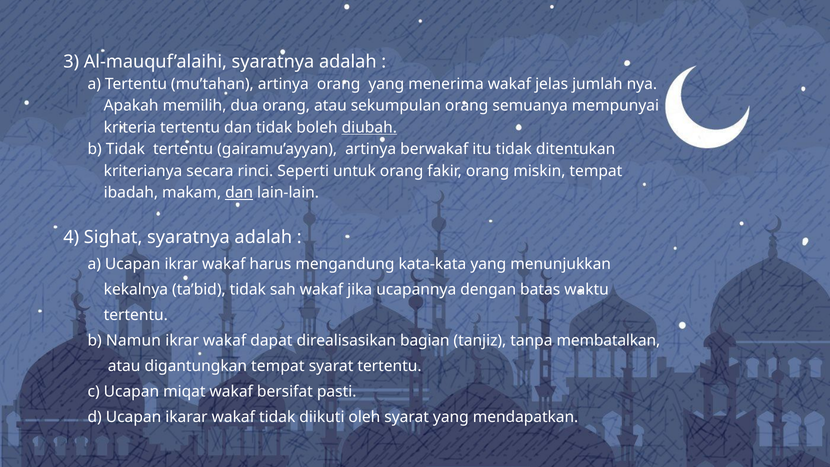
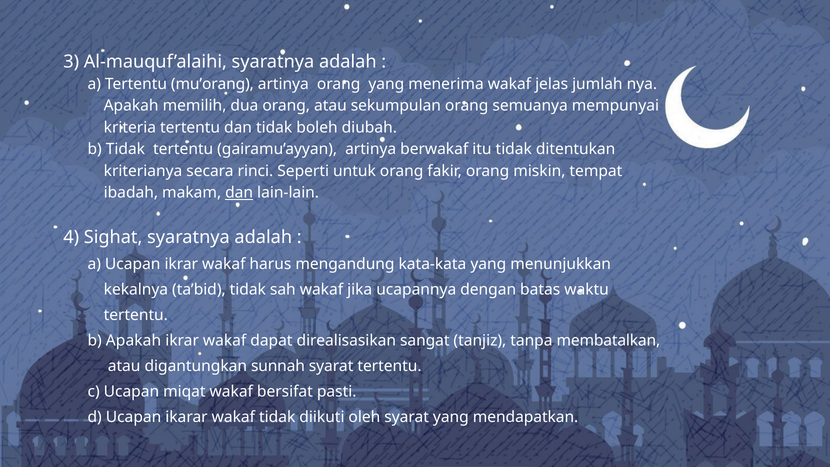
mu’tahan: mu’tahan -> mu’orang (212, 84)
diubah underline: present -> none (369, 128)
b Namun: Namun -> Apakah (134, 340)
bagian: bagian -> sangat (425, 340)
digantungkan tempat: tempat -> sunnah (278, 366)
